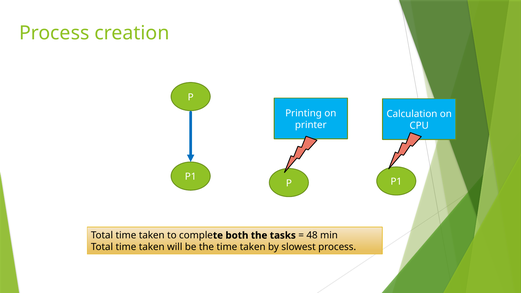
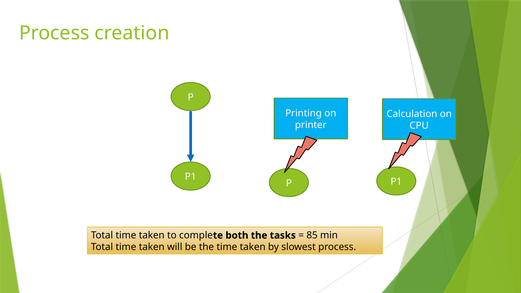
48: 48 -> 85 (312, 235)
